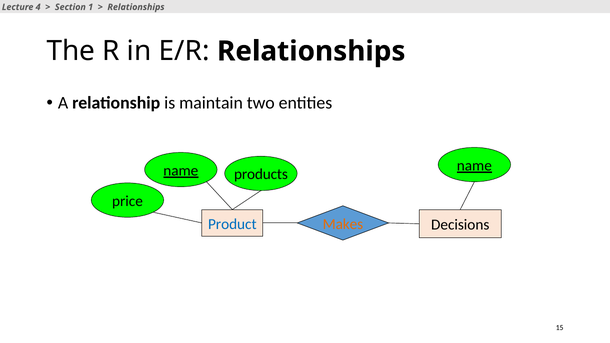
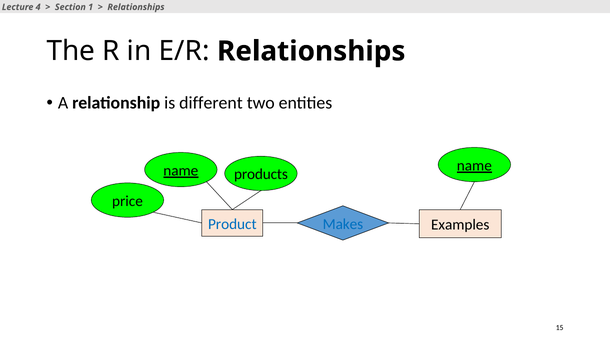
maintain: maintain -> different (211, 103)
Makes colour: orange -> blue (343, 224)
Decisions: Decisions -> Examples (460, 225)
